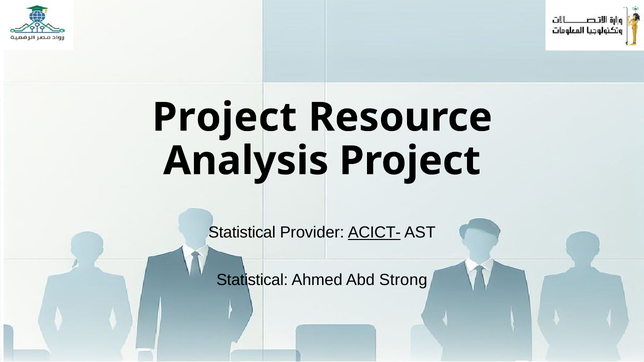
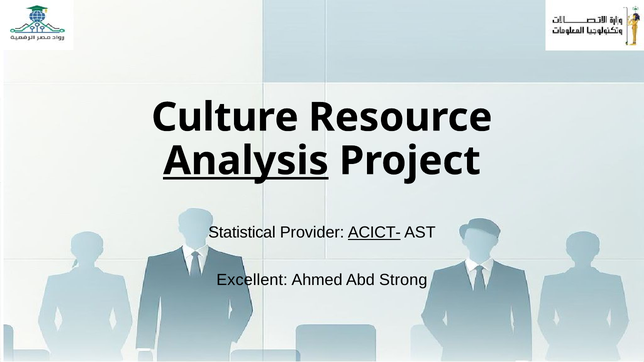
Project: Project -> Culture (225, 118)
Analysis underline: none -> present (246, 161)
Statistical: Statistical -> Excellent (252, 280)
